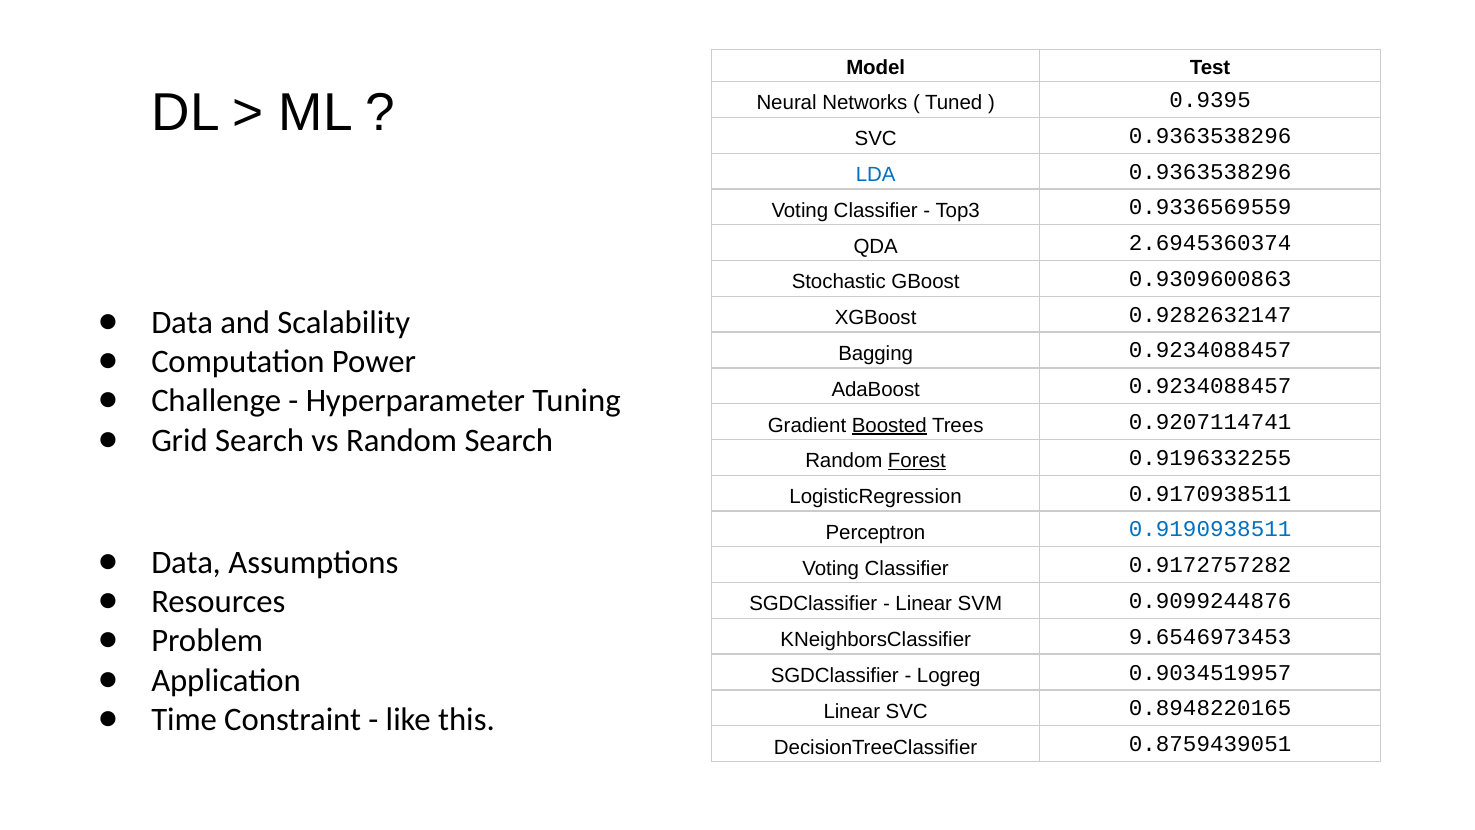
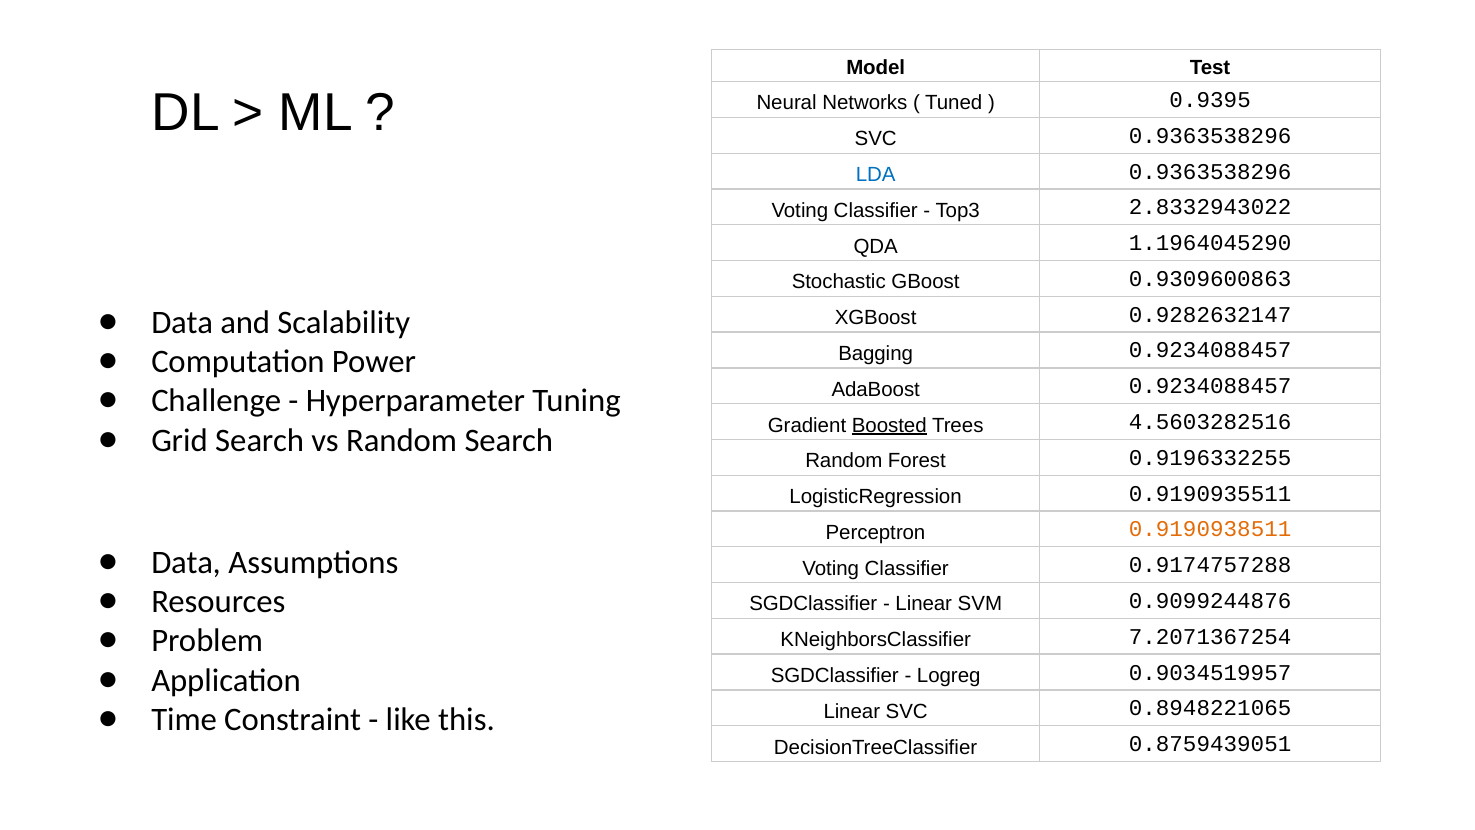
0.9336569559: 0.9336569559 -> 2.8332943022 (1210, 207)
2.6945360374: 2.6945360374 -> 1.1964045290 (1210, 243)
0.9207114741: 0.9207114741 -> 4.5603282516 (1210, 422)
Forest underline: present -> none (917, 461)
0.9170938511: 0.9170938511 -> 0.9190935511 (1210, 493)
0.9190938511 colour: blue -> orange (1210, 529)
0.9172757282: 0.9172757282 -> 0.9174757288 (1210, 565)
9.6546973453: 9.6546973453 -> 7.2071367254 (1210, 637)
0.8948220165: 0.8948220165 -> 0.8948221065 (1210, 708)
